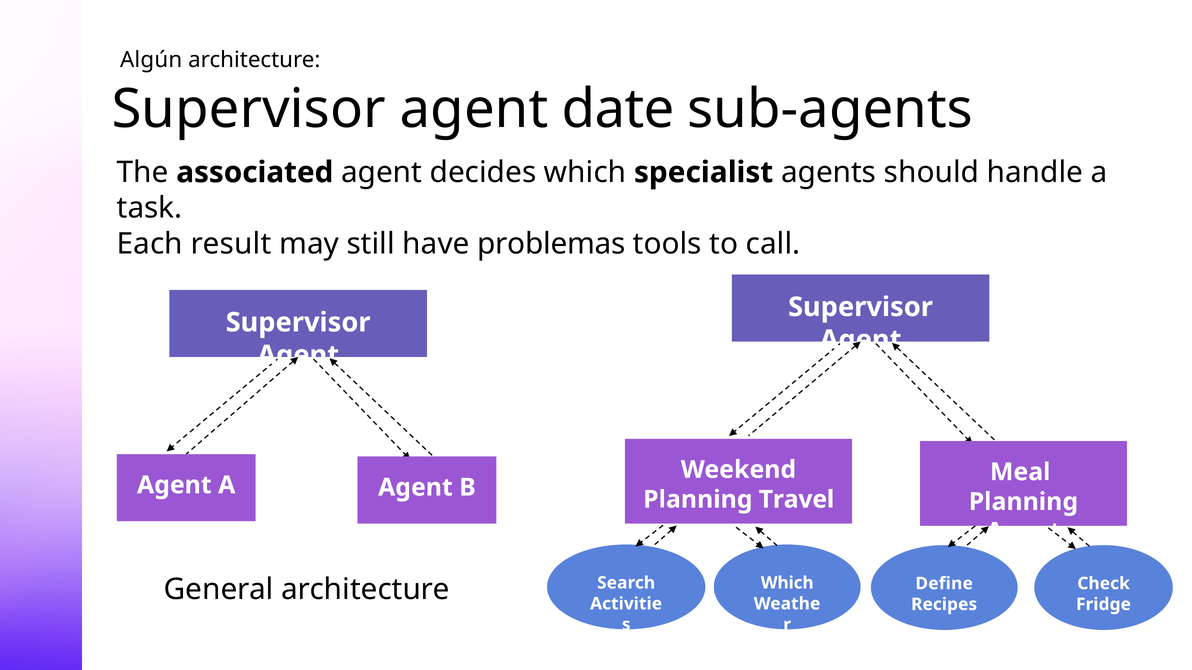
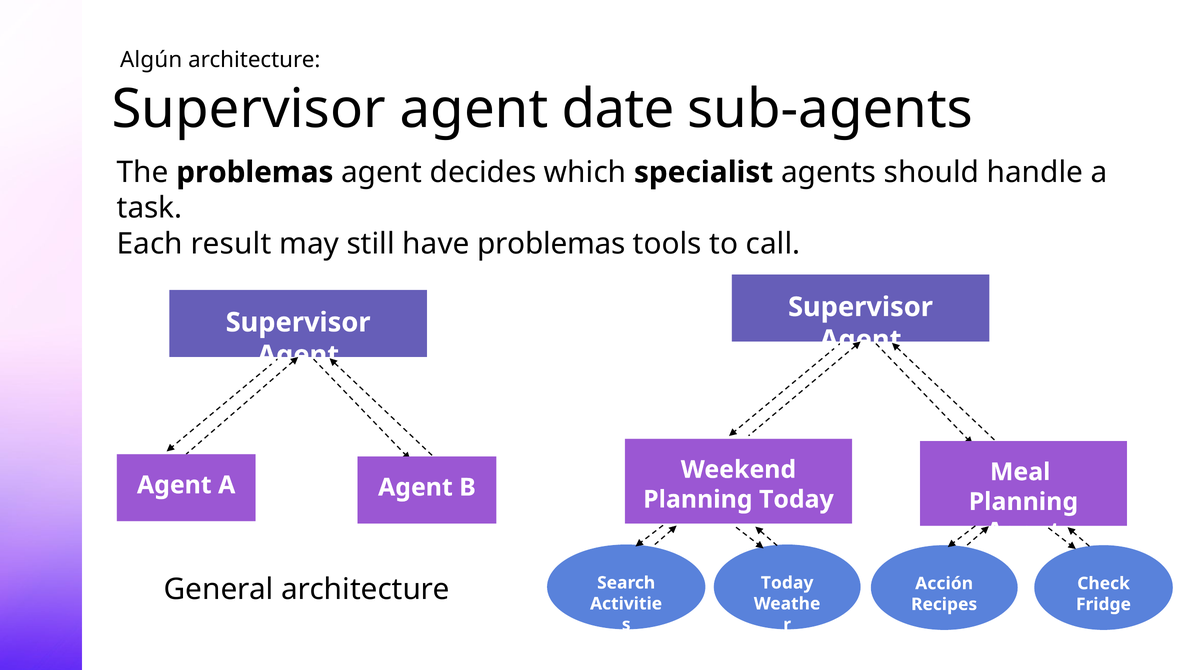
The associated: associated -> problemas (255, 173)
Planning Travel: Travel -> Today (796, 500)
Which: Which -> Today (787, 583)
Define: Define -> Acción (944, 584)
